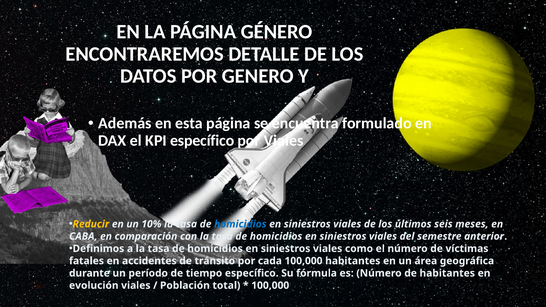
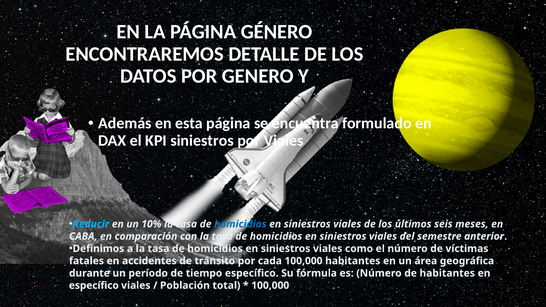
KPI específico: específico -> siniestros (202, 141)
Reducir colour: yellow -> light blue (91, 224)
evolución: evolución -> específico (94, 286)
